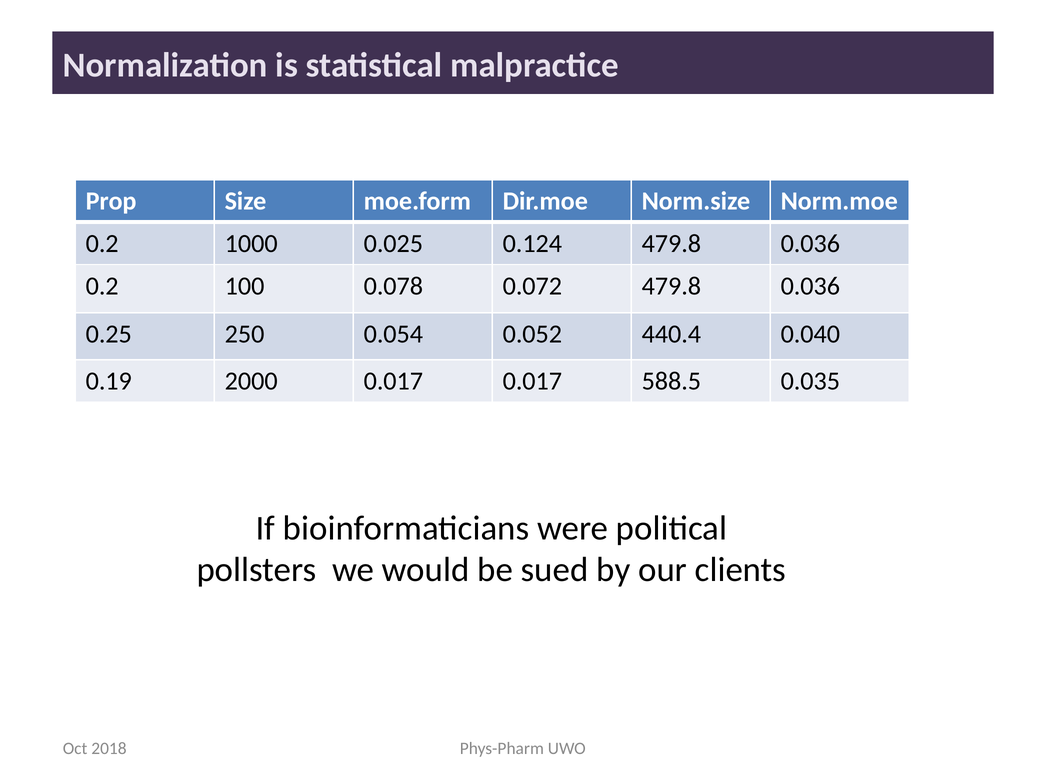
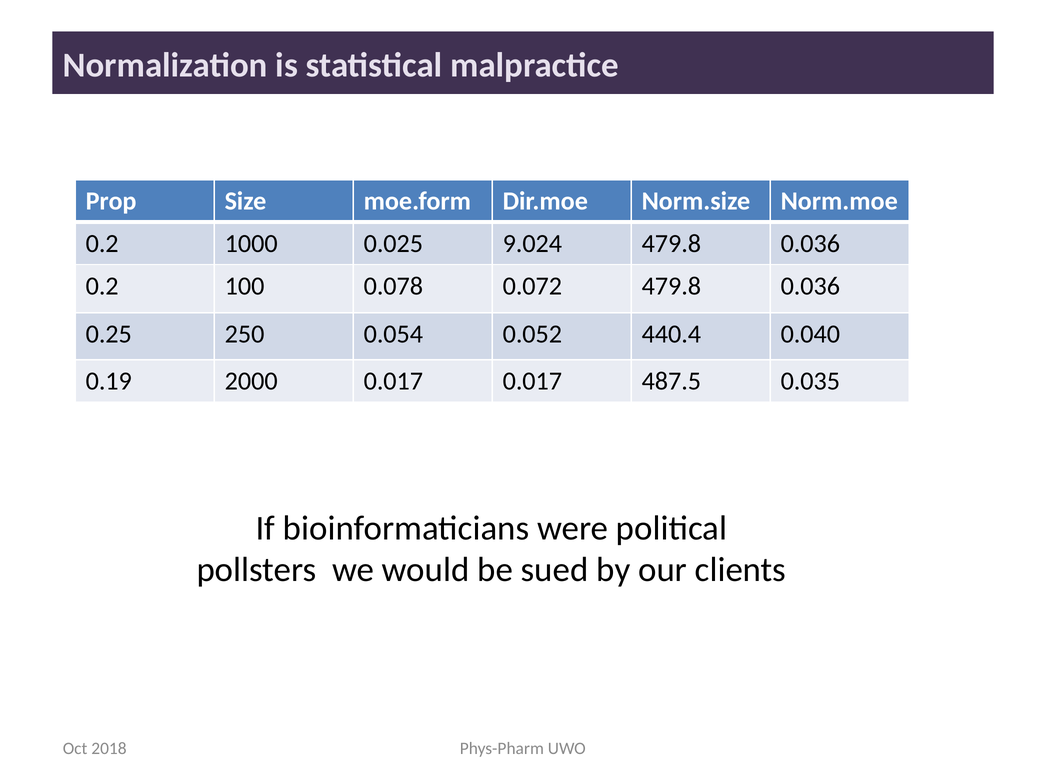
0.124: 0.124 -> 9.024 (532, 244)
588.5: 588.5 -> 487.5 (671, 381)
